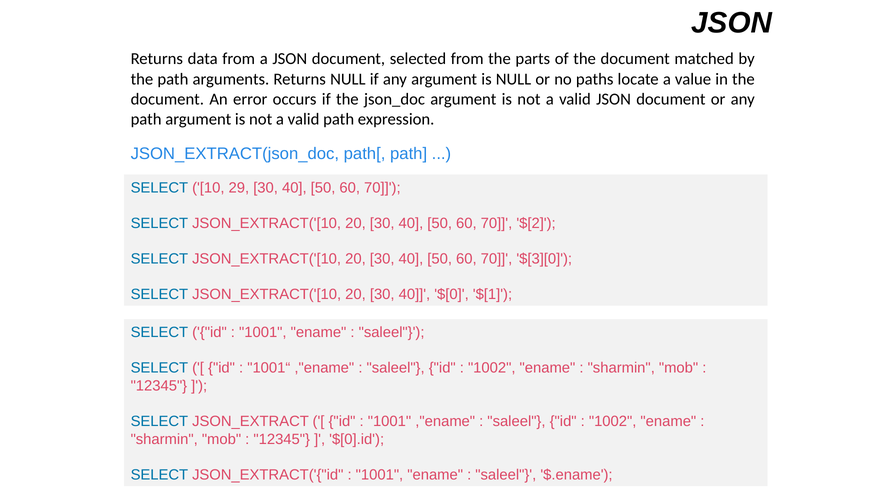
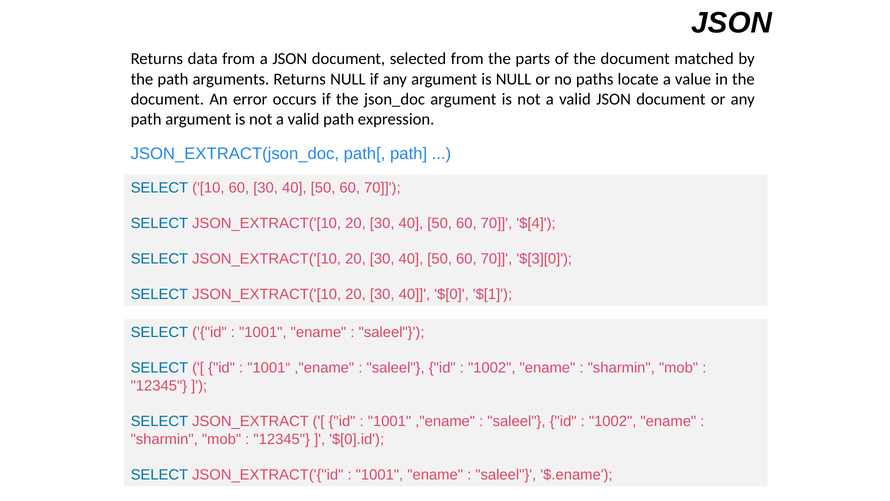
10 29: 29 -> 60 (239, 188)
$[2: $[2 -> $[4 (536, 223)
